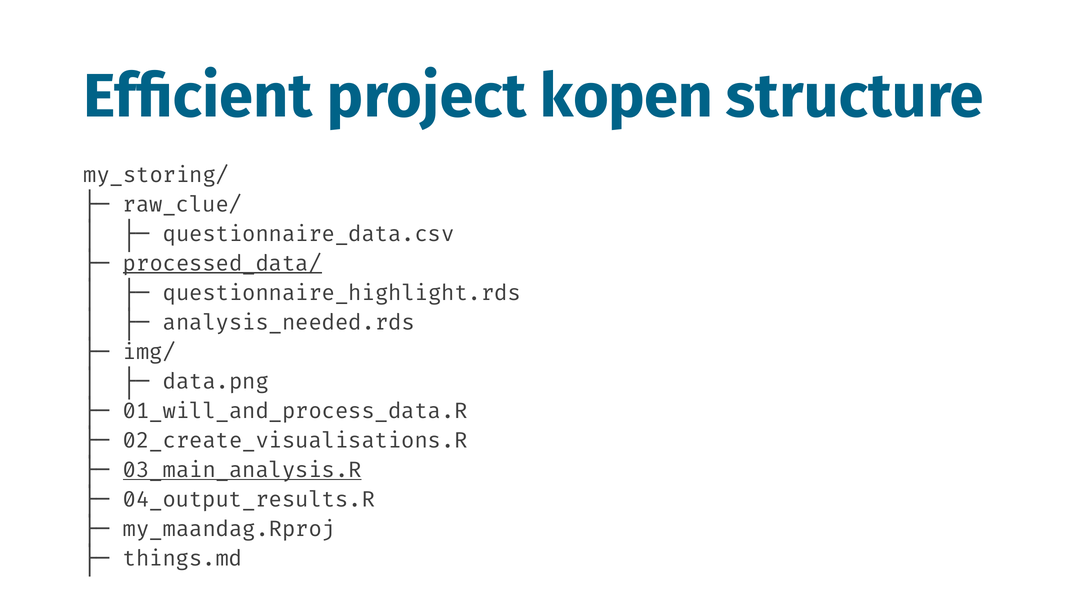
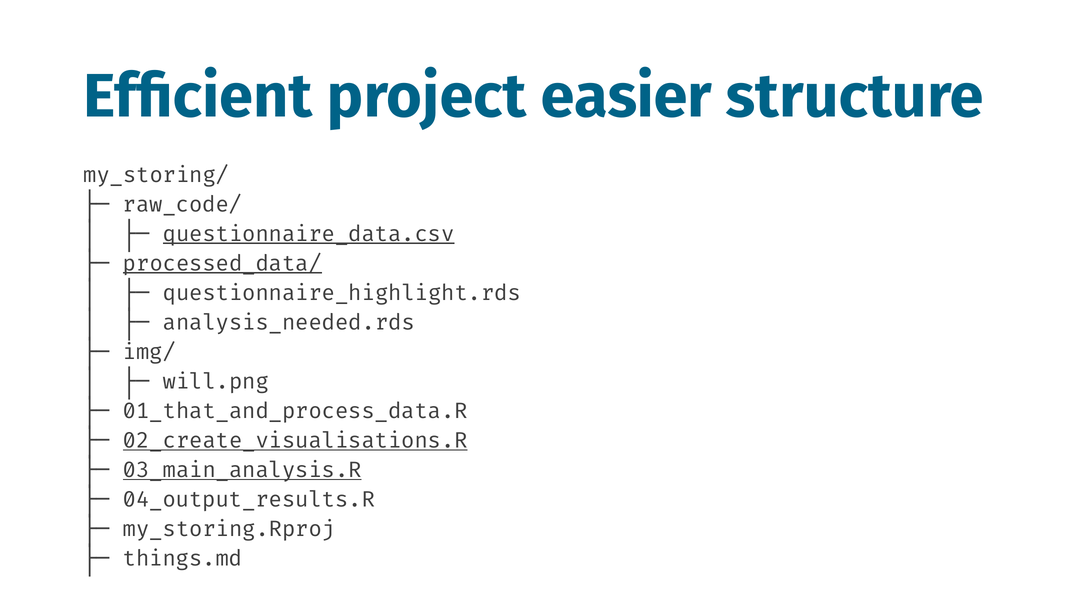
kopen: kopen -> easier (626, 96)
raw_clue/: raw_clue/ -> raw_code/ (183, 205)
questionnaire_data.csv underline: none -> present (309, 234)
data.png: data.png -> will.png (216, 382)
01_will_and_process_data.R: 01_will_and_process_data.R -> 01_that_and_process_data.R (295, 411)
02_create_visualisations.R underline: none -> present (295, 441)
my_maandag.Rproj: my_maandag.Rproj -> my_storing.Rproj (229, 529)
